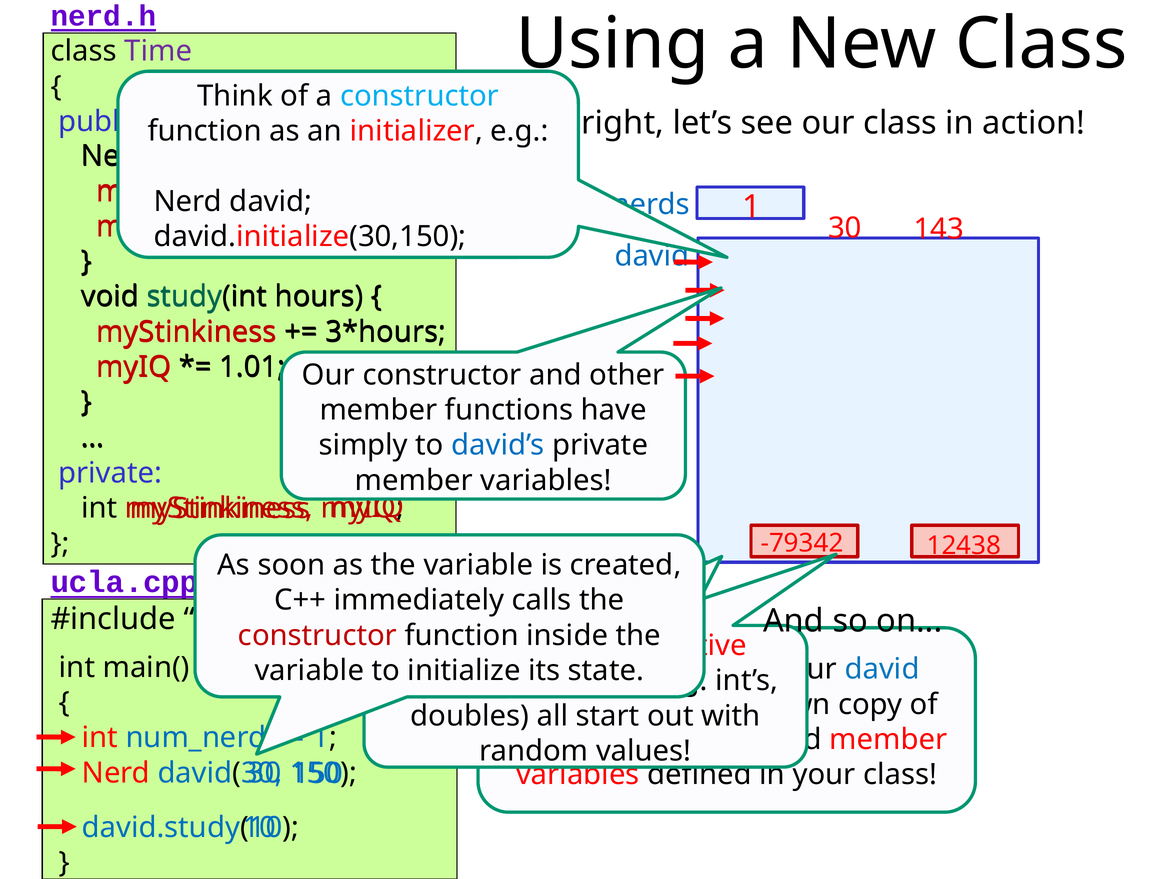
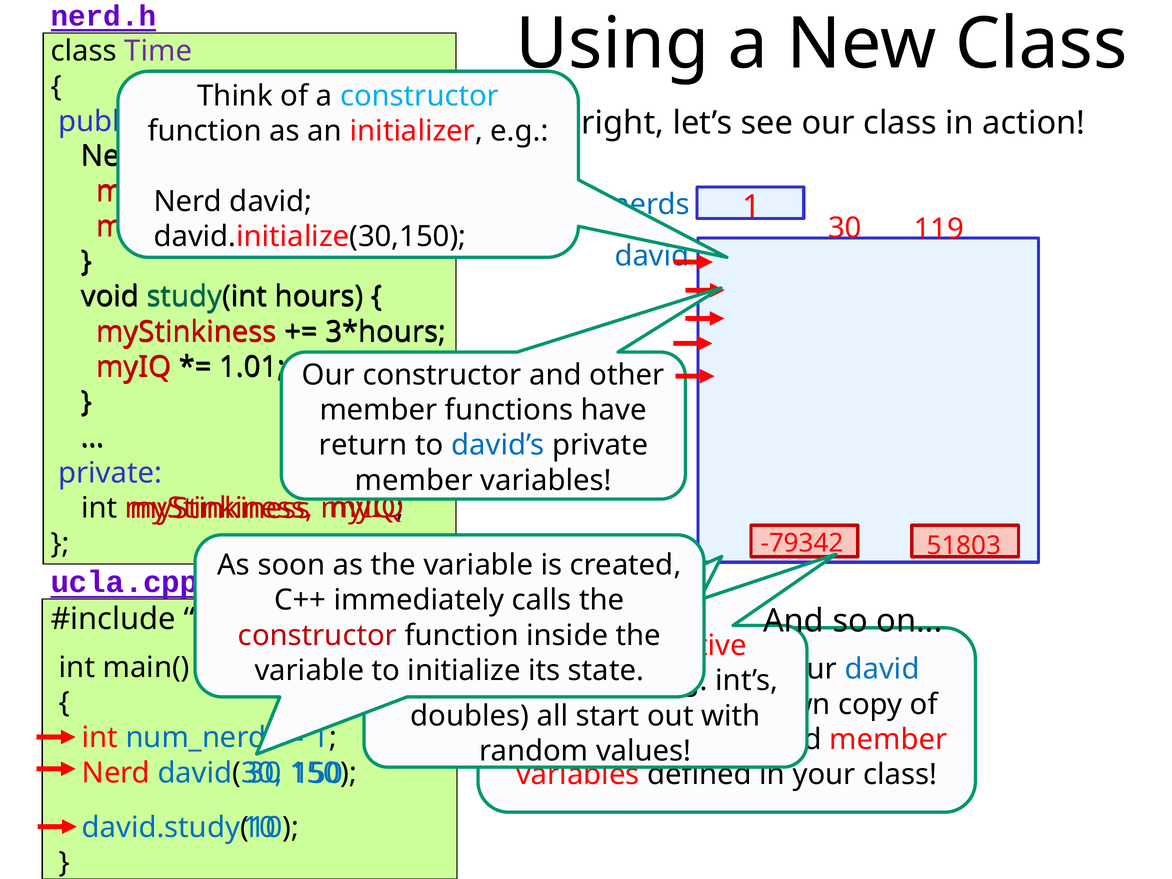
143: 143 -> 119 (939, 229)
simply: simply -> return (363, 445)
12438: 12438 -> 51803 (964, 545)
